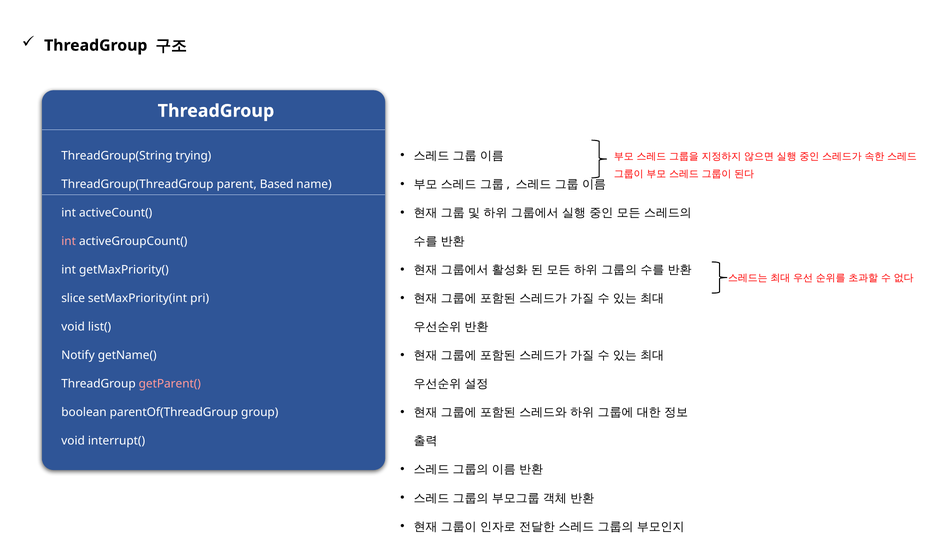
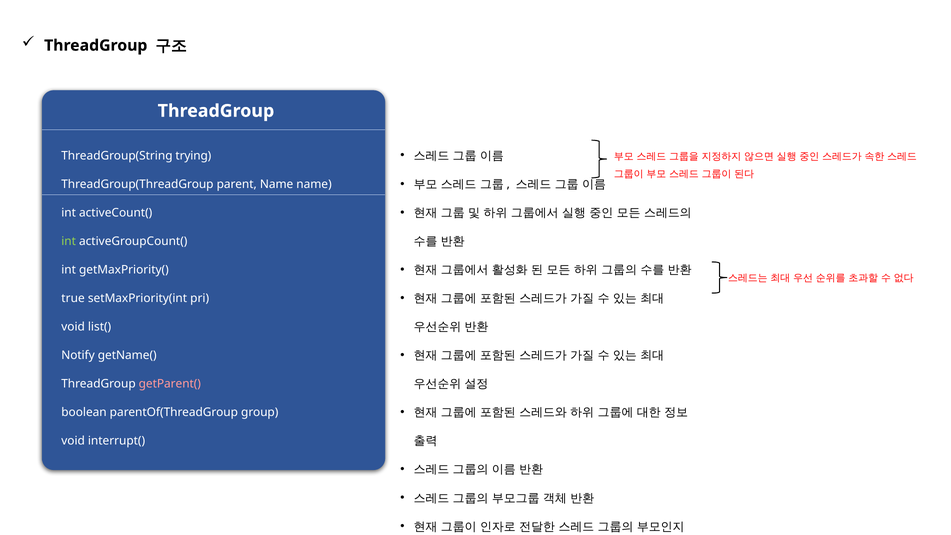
parent Based: Based -> Name (277, 184)
int colour: pink -> light green (69, 241)
slice: slice -> true (73, 298)
